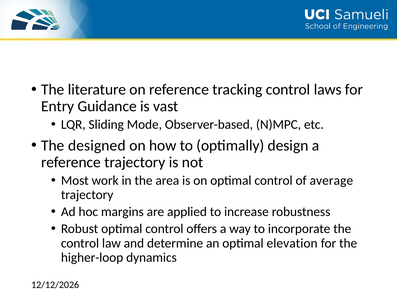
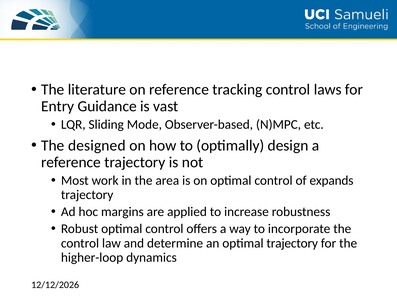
average: average -> expands (331, 180)
optimal elevation: elevation -> trajectory (292, 243)
